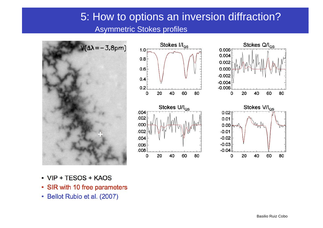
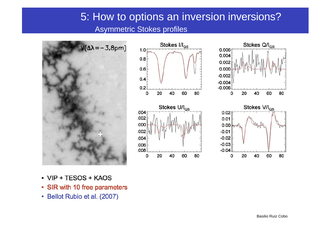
diffraction: diffraction -> inversions (255, 17)
